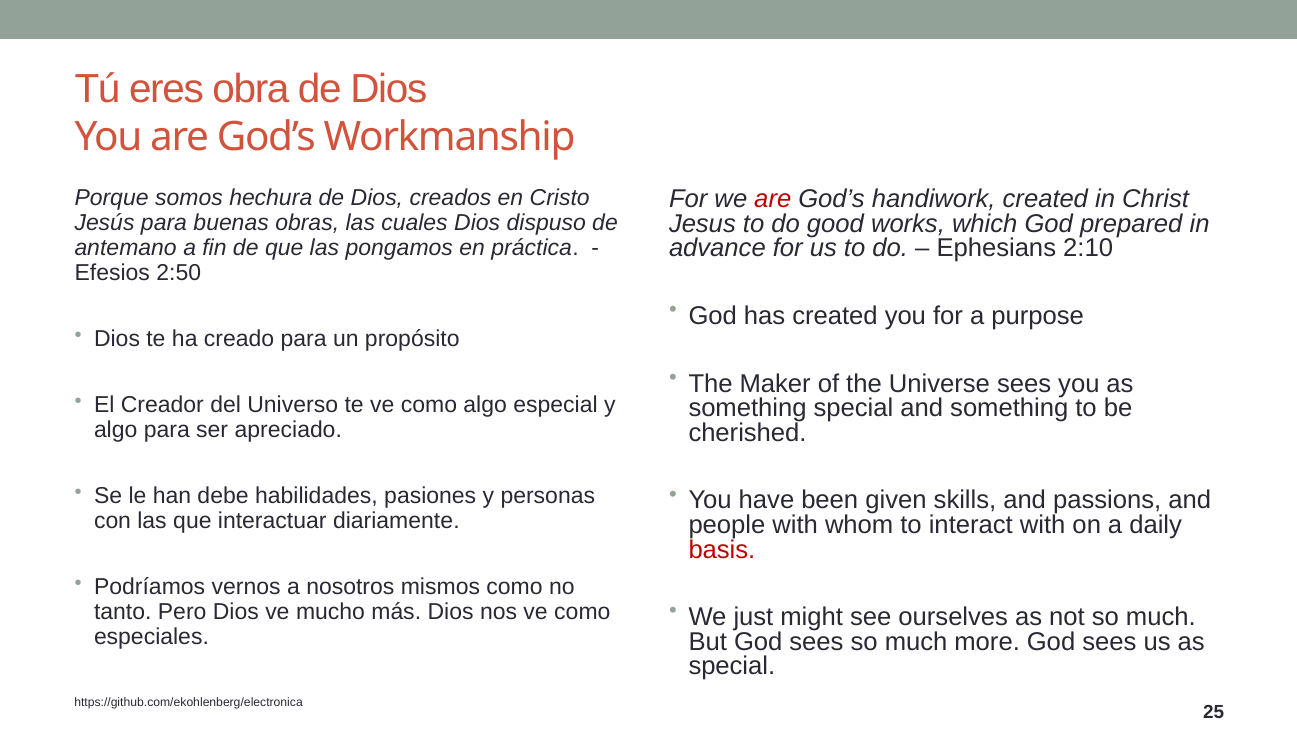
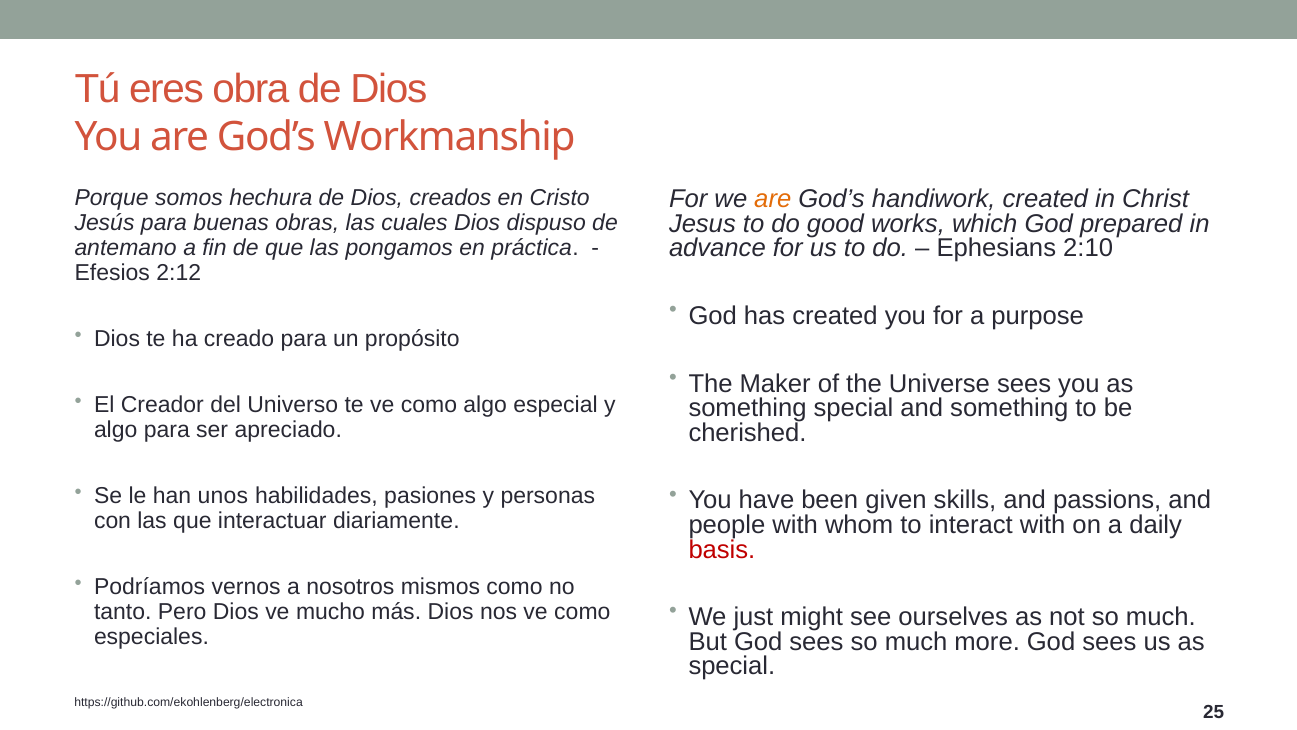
are colour: red -> orange (773, 199)
2:50: 2:50 -> 2:12 (179, 273)
debe: debe -> unos (223, 496)
